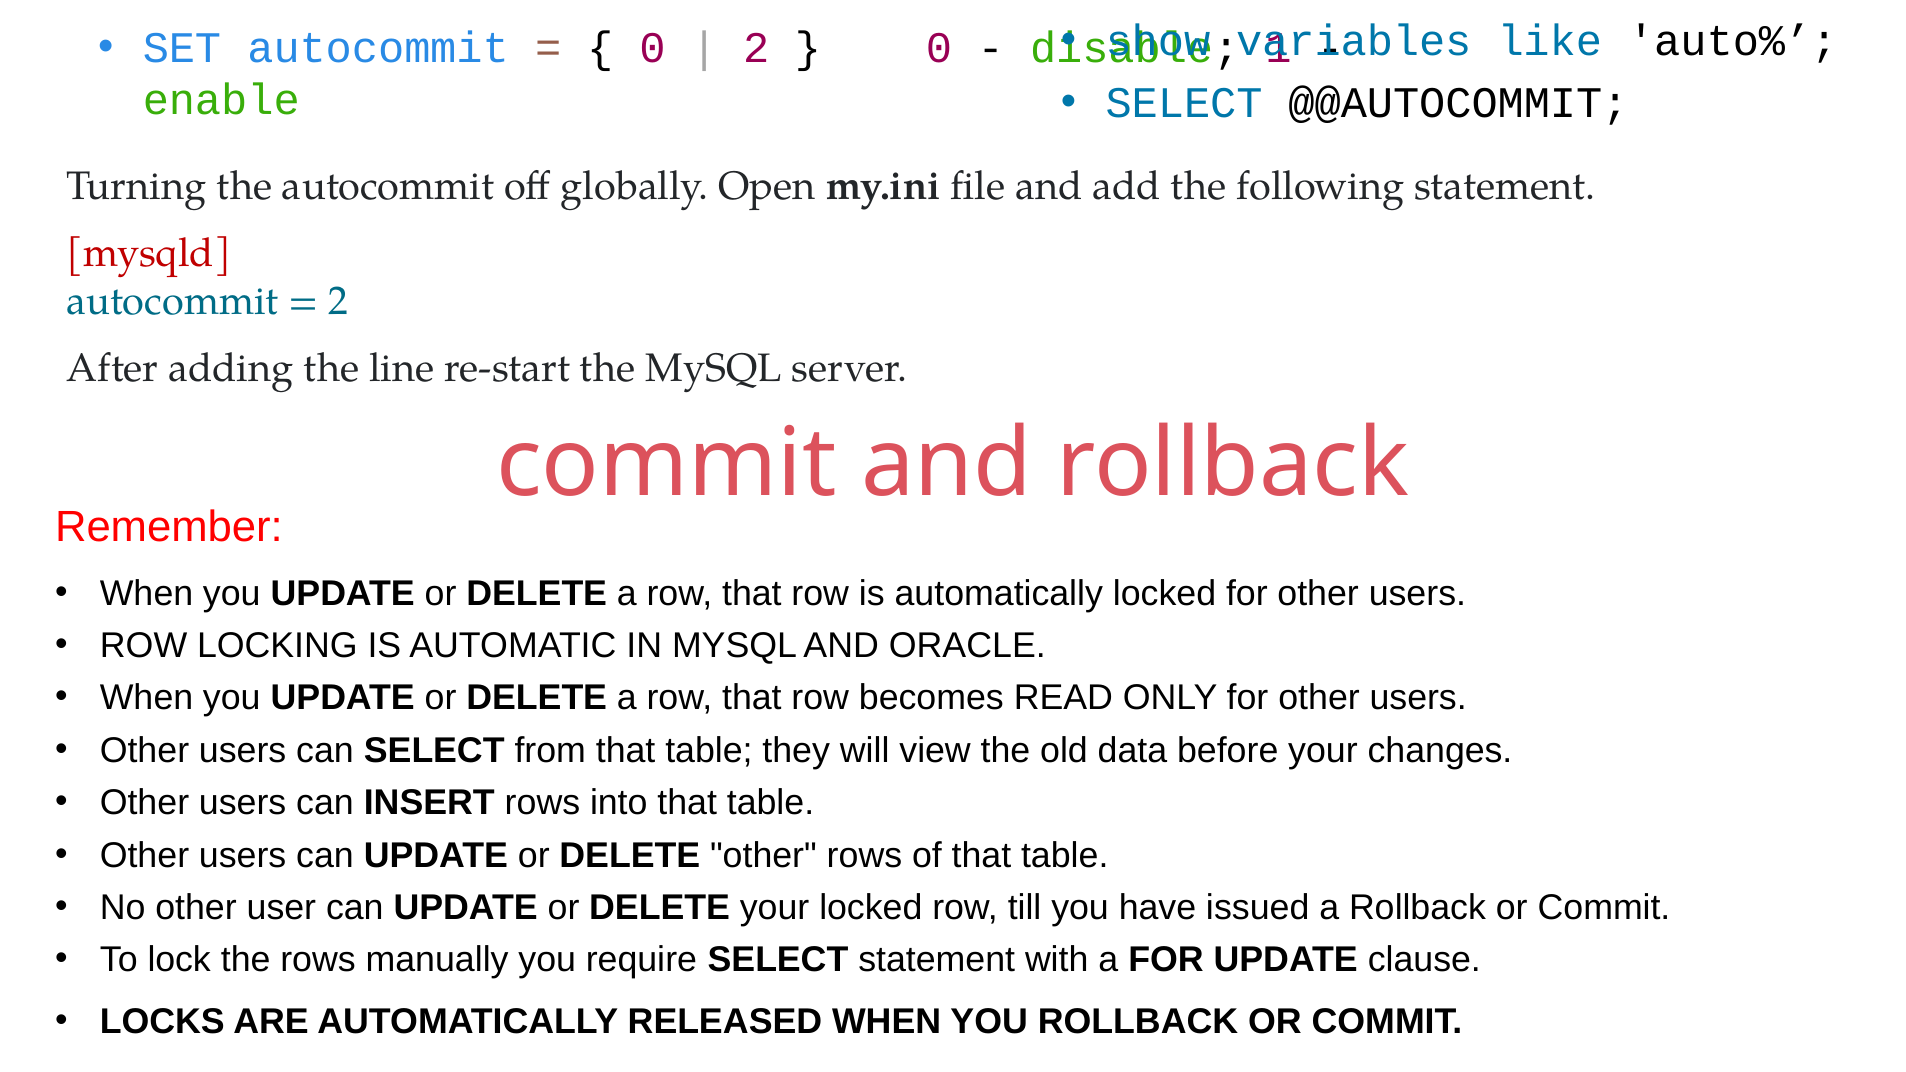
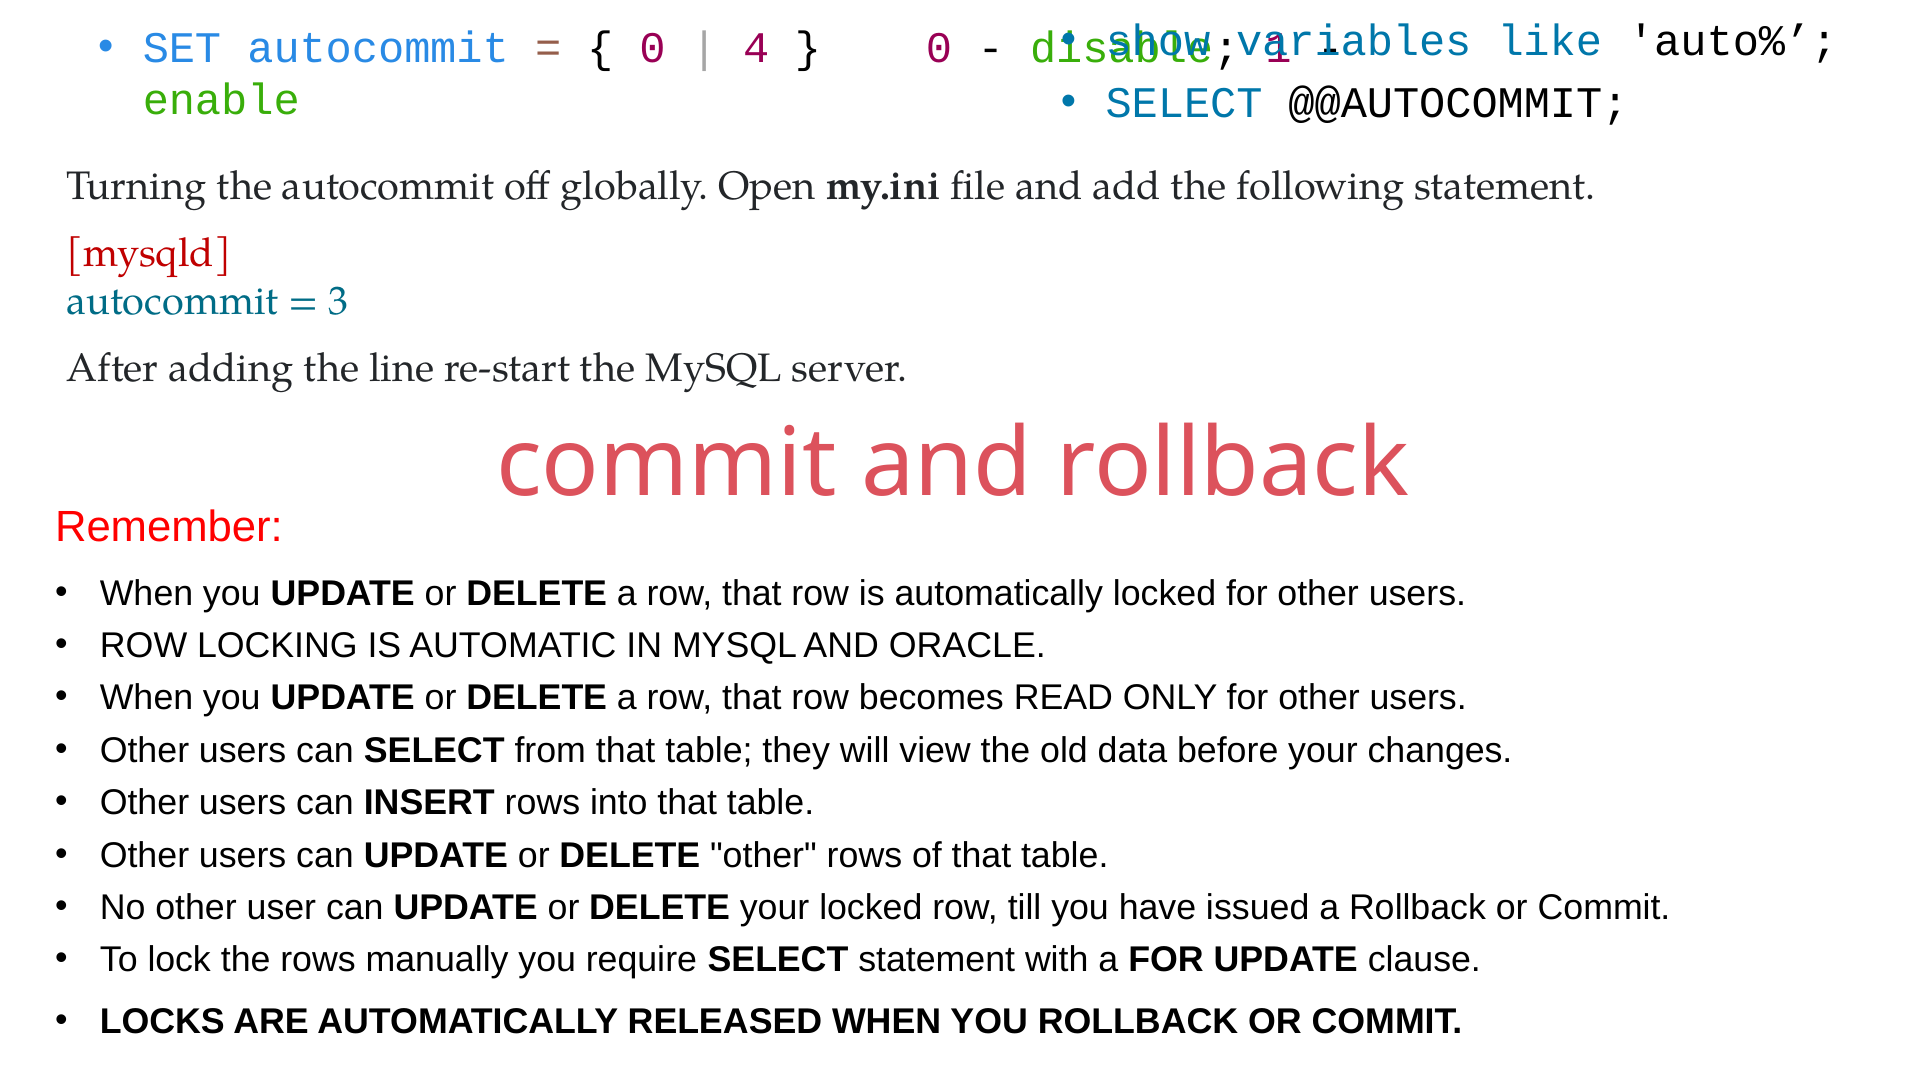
2: 2 -> 4 (756, 48)
2: 2 -> 3 (339, 301)
